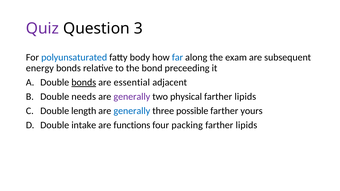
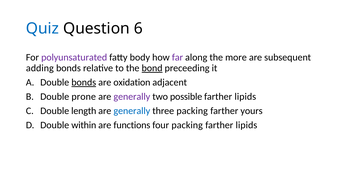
Quiz colour: purple -> blue (42, 29)
3: 3 -> 6 (138, 29)
polyunsaturated colour: blue -> purple (74, 57)
far colour: blue -> purple (177, 57)
exam: exam -> more (236, 57)
energy: energy -> adding (40, 68)
bond underline: none -> present (152, 68)
essential: essential -> oxidation (132, 82)
needs: needs -> prone (84, 97)
physical: physical -> possible (186, 97)
three possible: possible -> packing (192, 111)
intake: intake -> within (84, 125)
